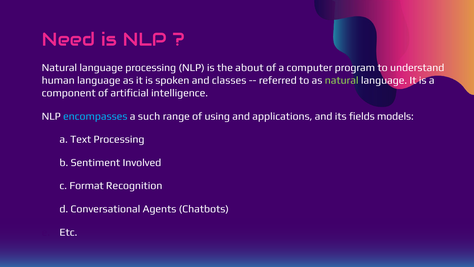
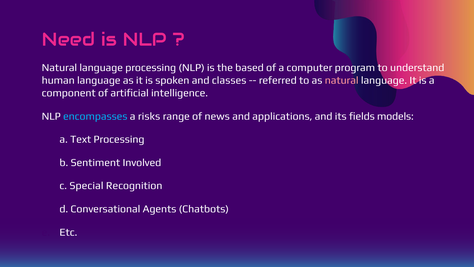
about: about -> based (249, 68)
natural colour: light green -> pink (342, 80)
such: such -> risks (149, 116)
using: using -> news (217, 116)
Format: Format -> Special (86, 186)
